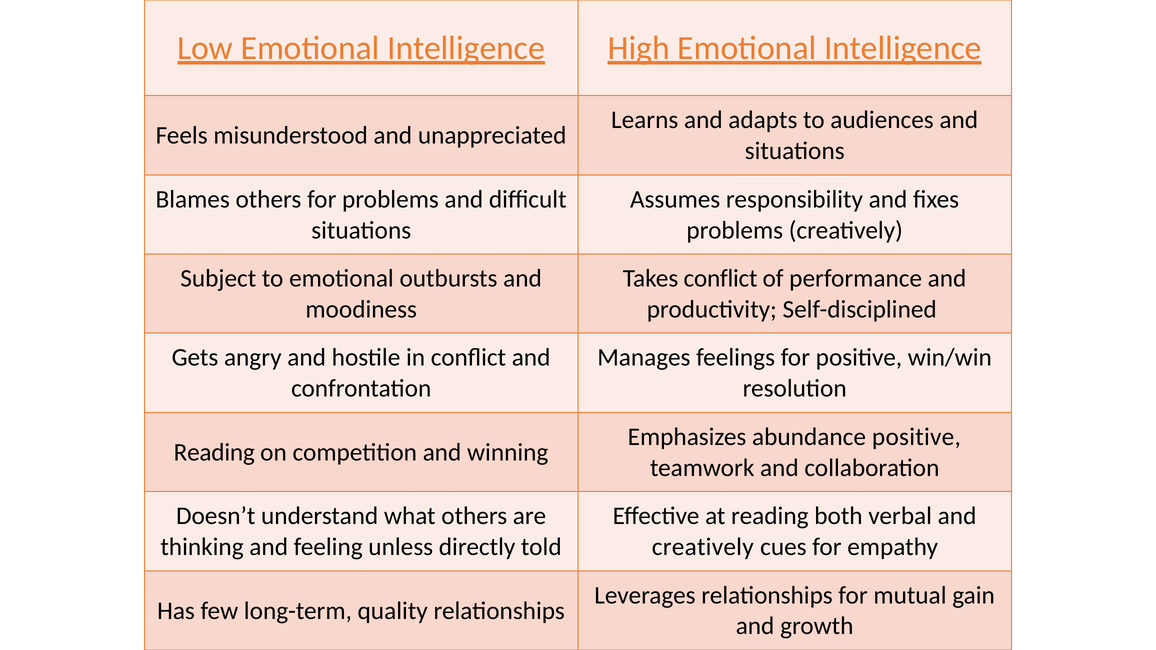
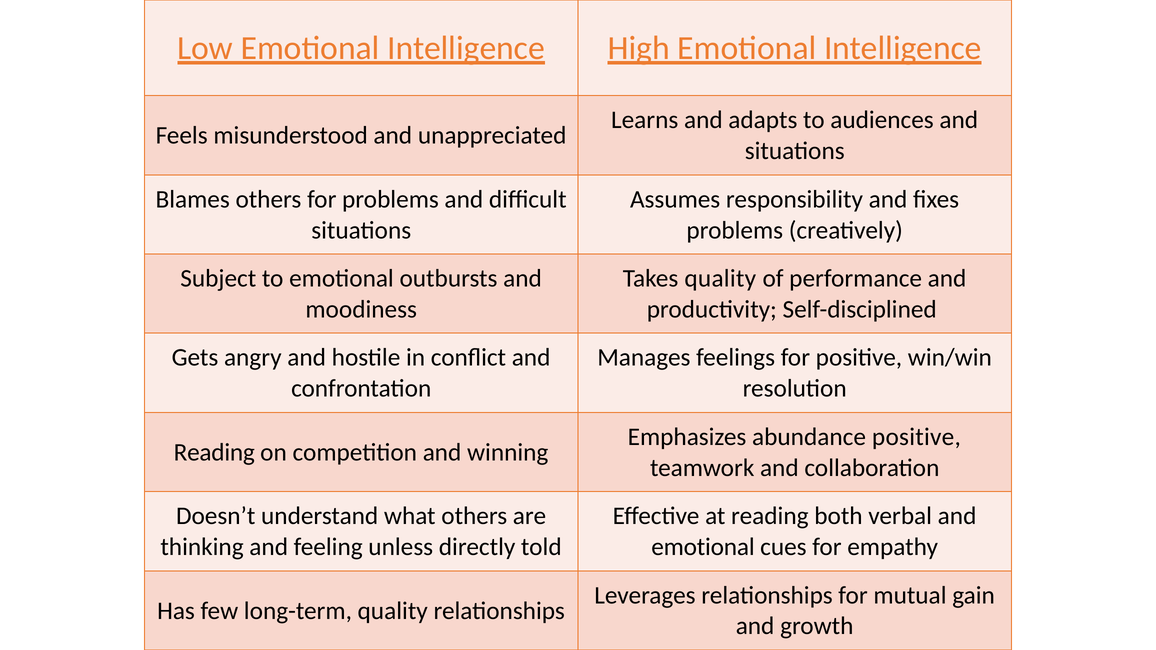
Takes conflict: conflict -> quality (720, 279)
creatively: creatively -> emotional (703, 547)
